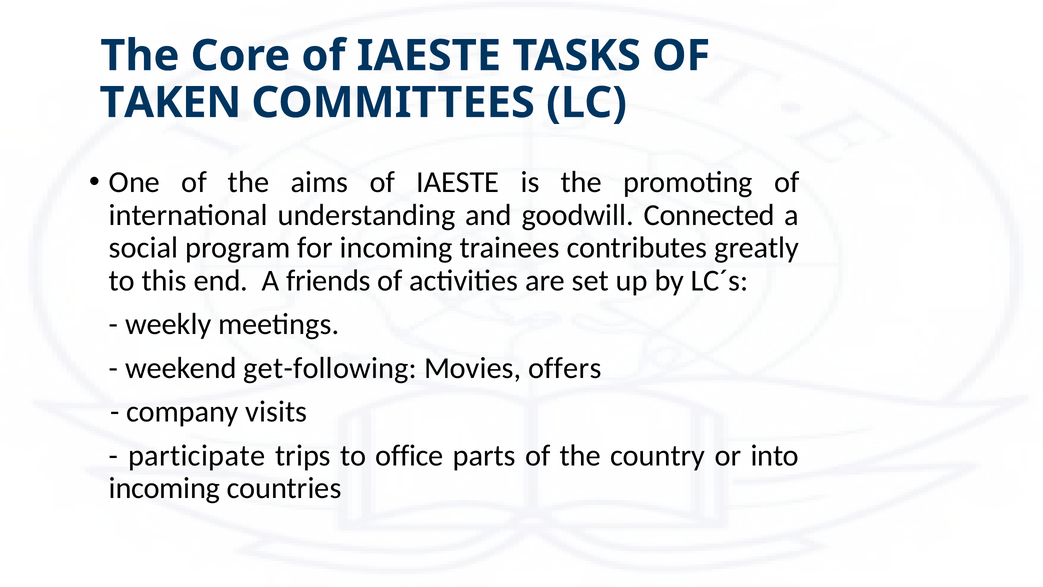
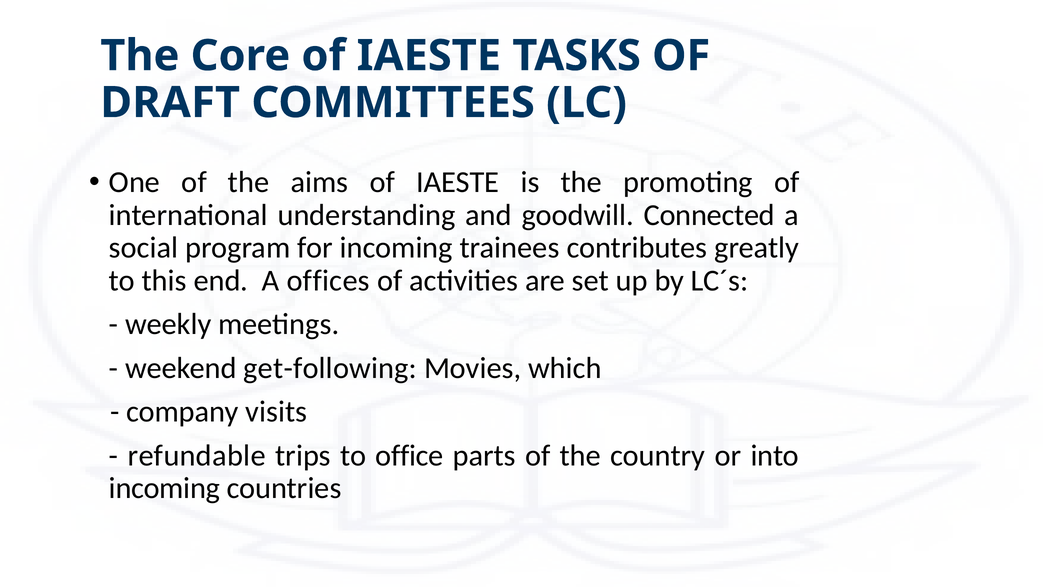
TAKEN: TAKEN -> DRAFT (170, 103)
friends: friends -> offices (328, 281)
offers: offers -> which (565, 368)
participate: participate -> refundable (197, 455)
